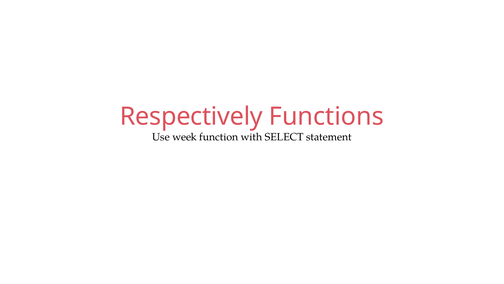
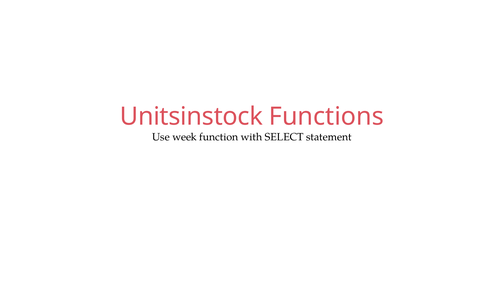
Respectively: Respectively -> Unitsinstock (191, 116)
